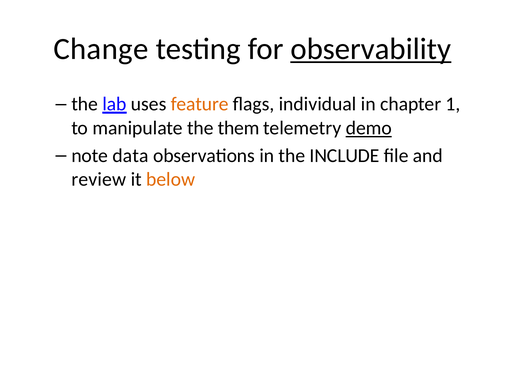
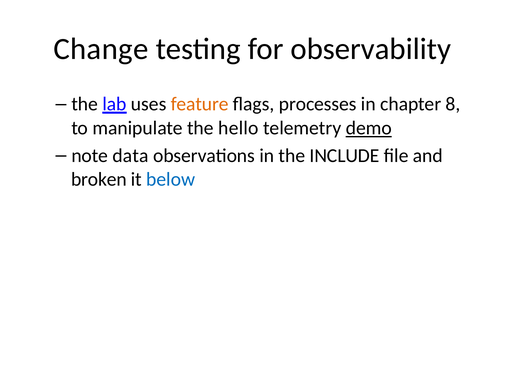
observability underline: present -> none (371, 49)
individual: individual -> processes (318, 104)
1: 1 -> 8 (453, 104)
them: them -> hello (238, 128)
review: review -> broken (99, 179)
below colour: orange -> blue (171, 179)
